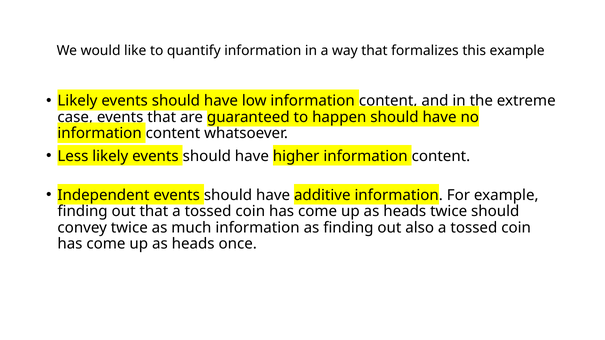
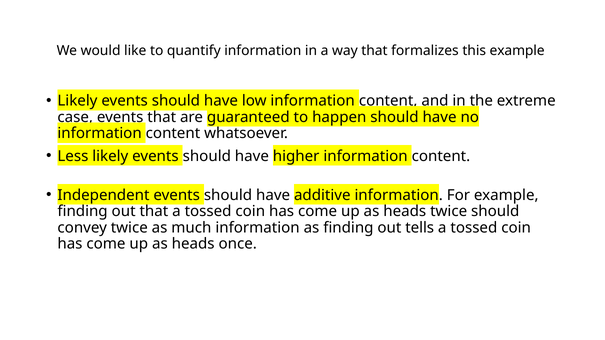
also: also -> tells (420, 228)
